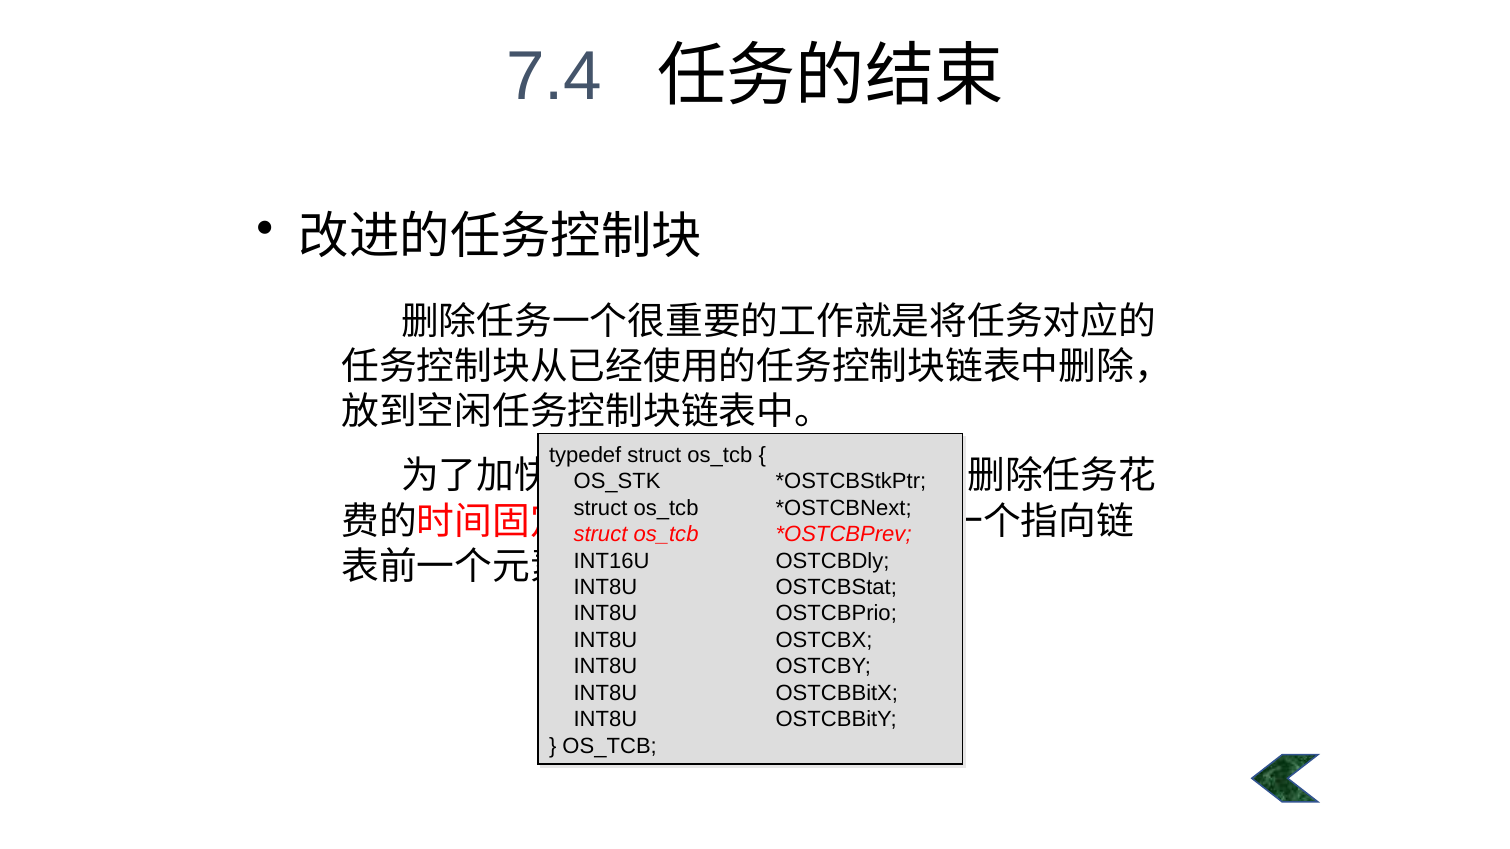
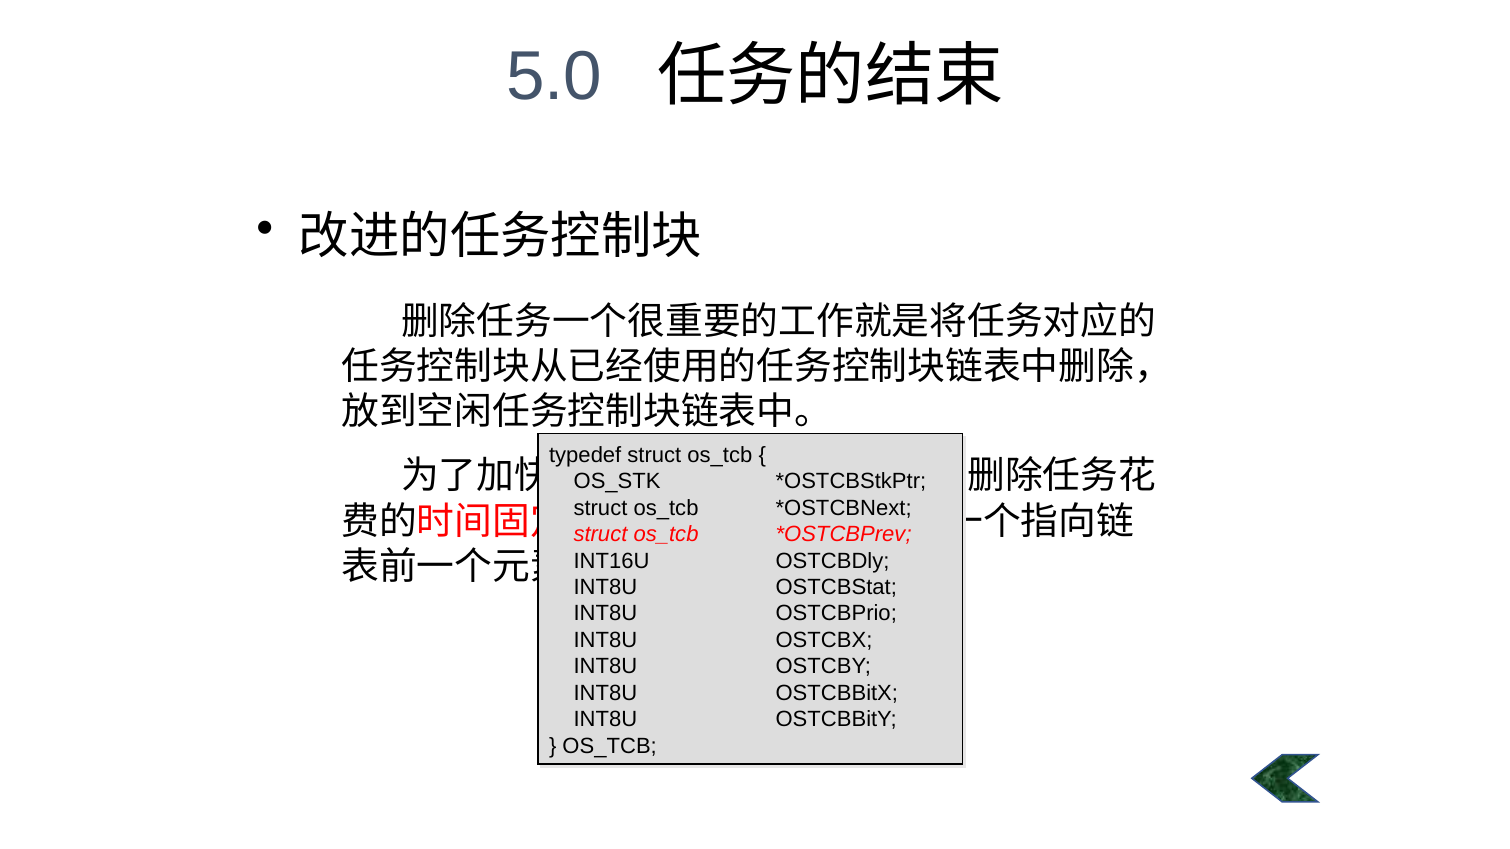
7.4: 7.4 -> 5.0 (554, 76)
